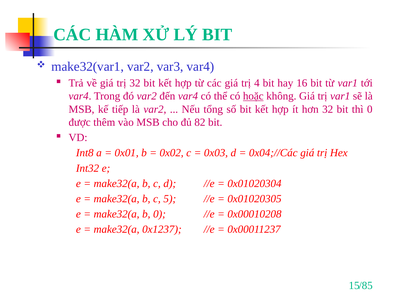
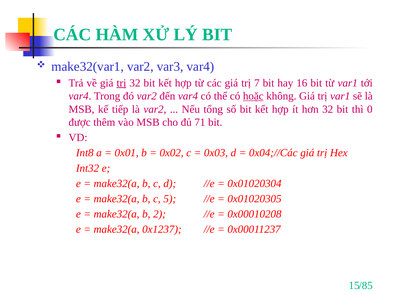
trị underline: none -> present (121, 83)
4: 4 -> 7 (257, 83)
82: 82 -> 71 (200, 122)
b 0: 0 -> 2 (160, 214)
